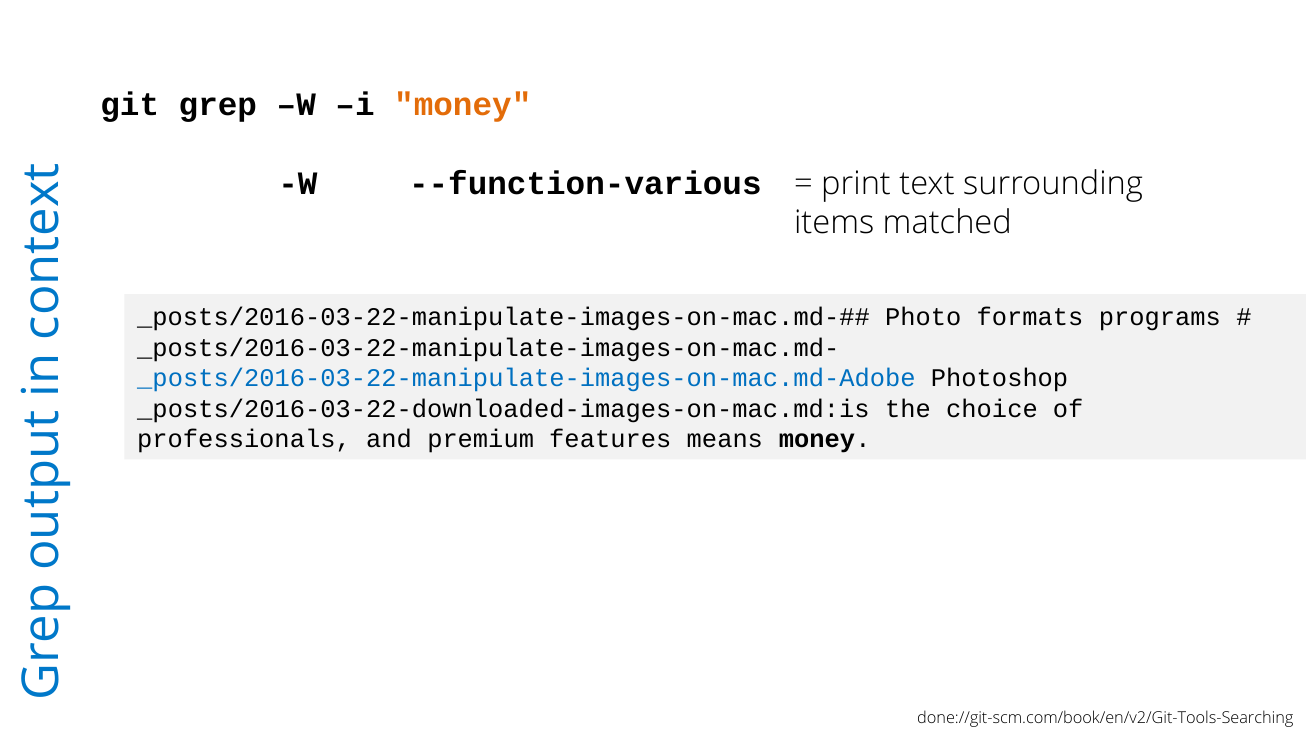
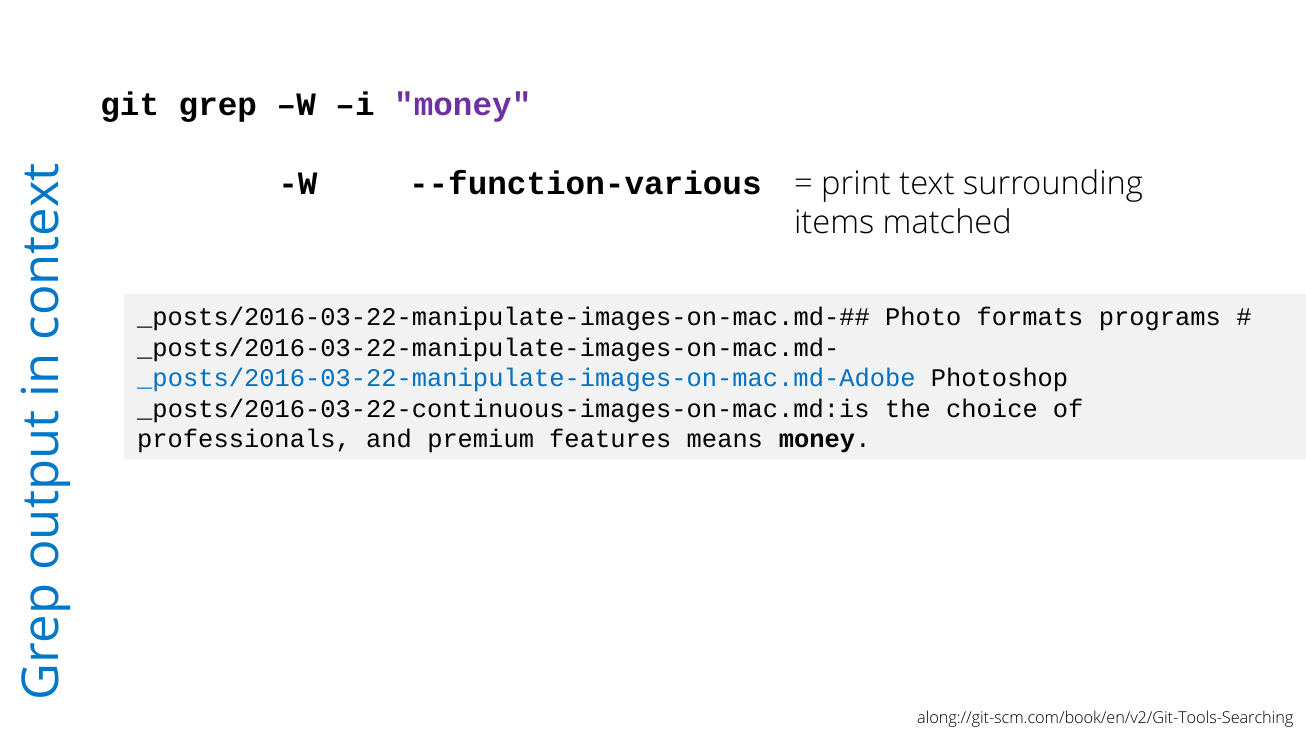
money colour: orange -> purple (463, 104)
_posts/2016-03-22-downloaded-images-on-mac.md:is: _posts/2016-03-22-downloaded-images-on-mac.md:is -> _posts/2016-03-22-continuous-images-on-mac.md:is (503, 409)
done://git-scm.com/book/en/v2/Git-Tools-Searching: done://git-scm.com/book/en/v2/Git-Tools-Searching -> along://git-scm.com/book/en/v2/Git-Tools-Searching (1105, 718)
